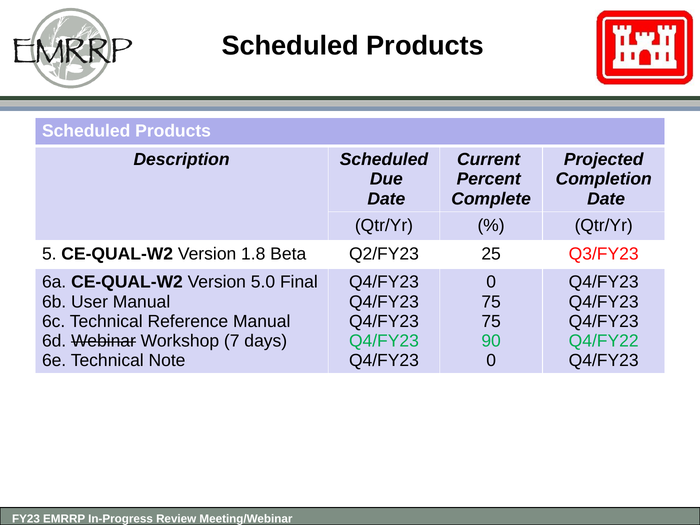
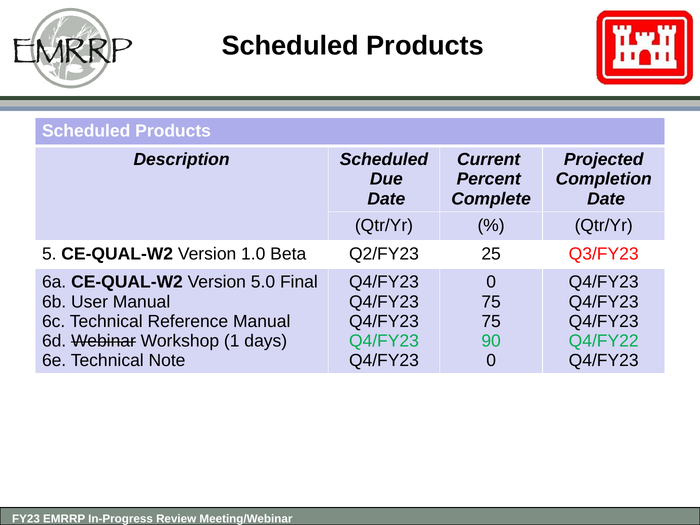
1.8: 1.8 -> 1.0 (253, 254)
7: 7 -> 1 (232, 341)
